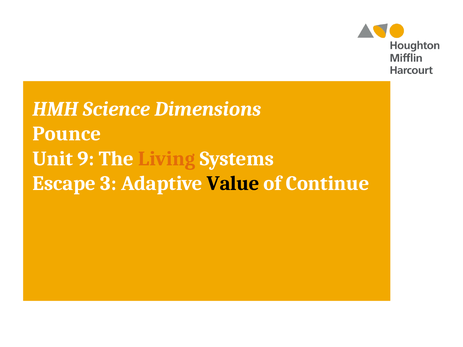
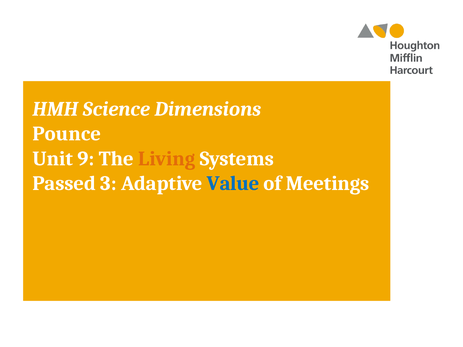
Escape: Escape -> Passed (64, 183)
Value colour: black -> blue (233, 183)
Continue: Continue -> Meetings (328, 183)
